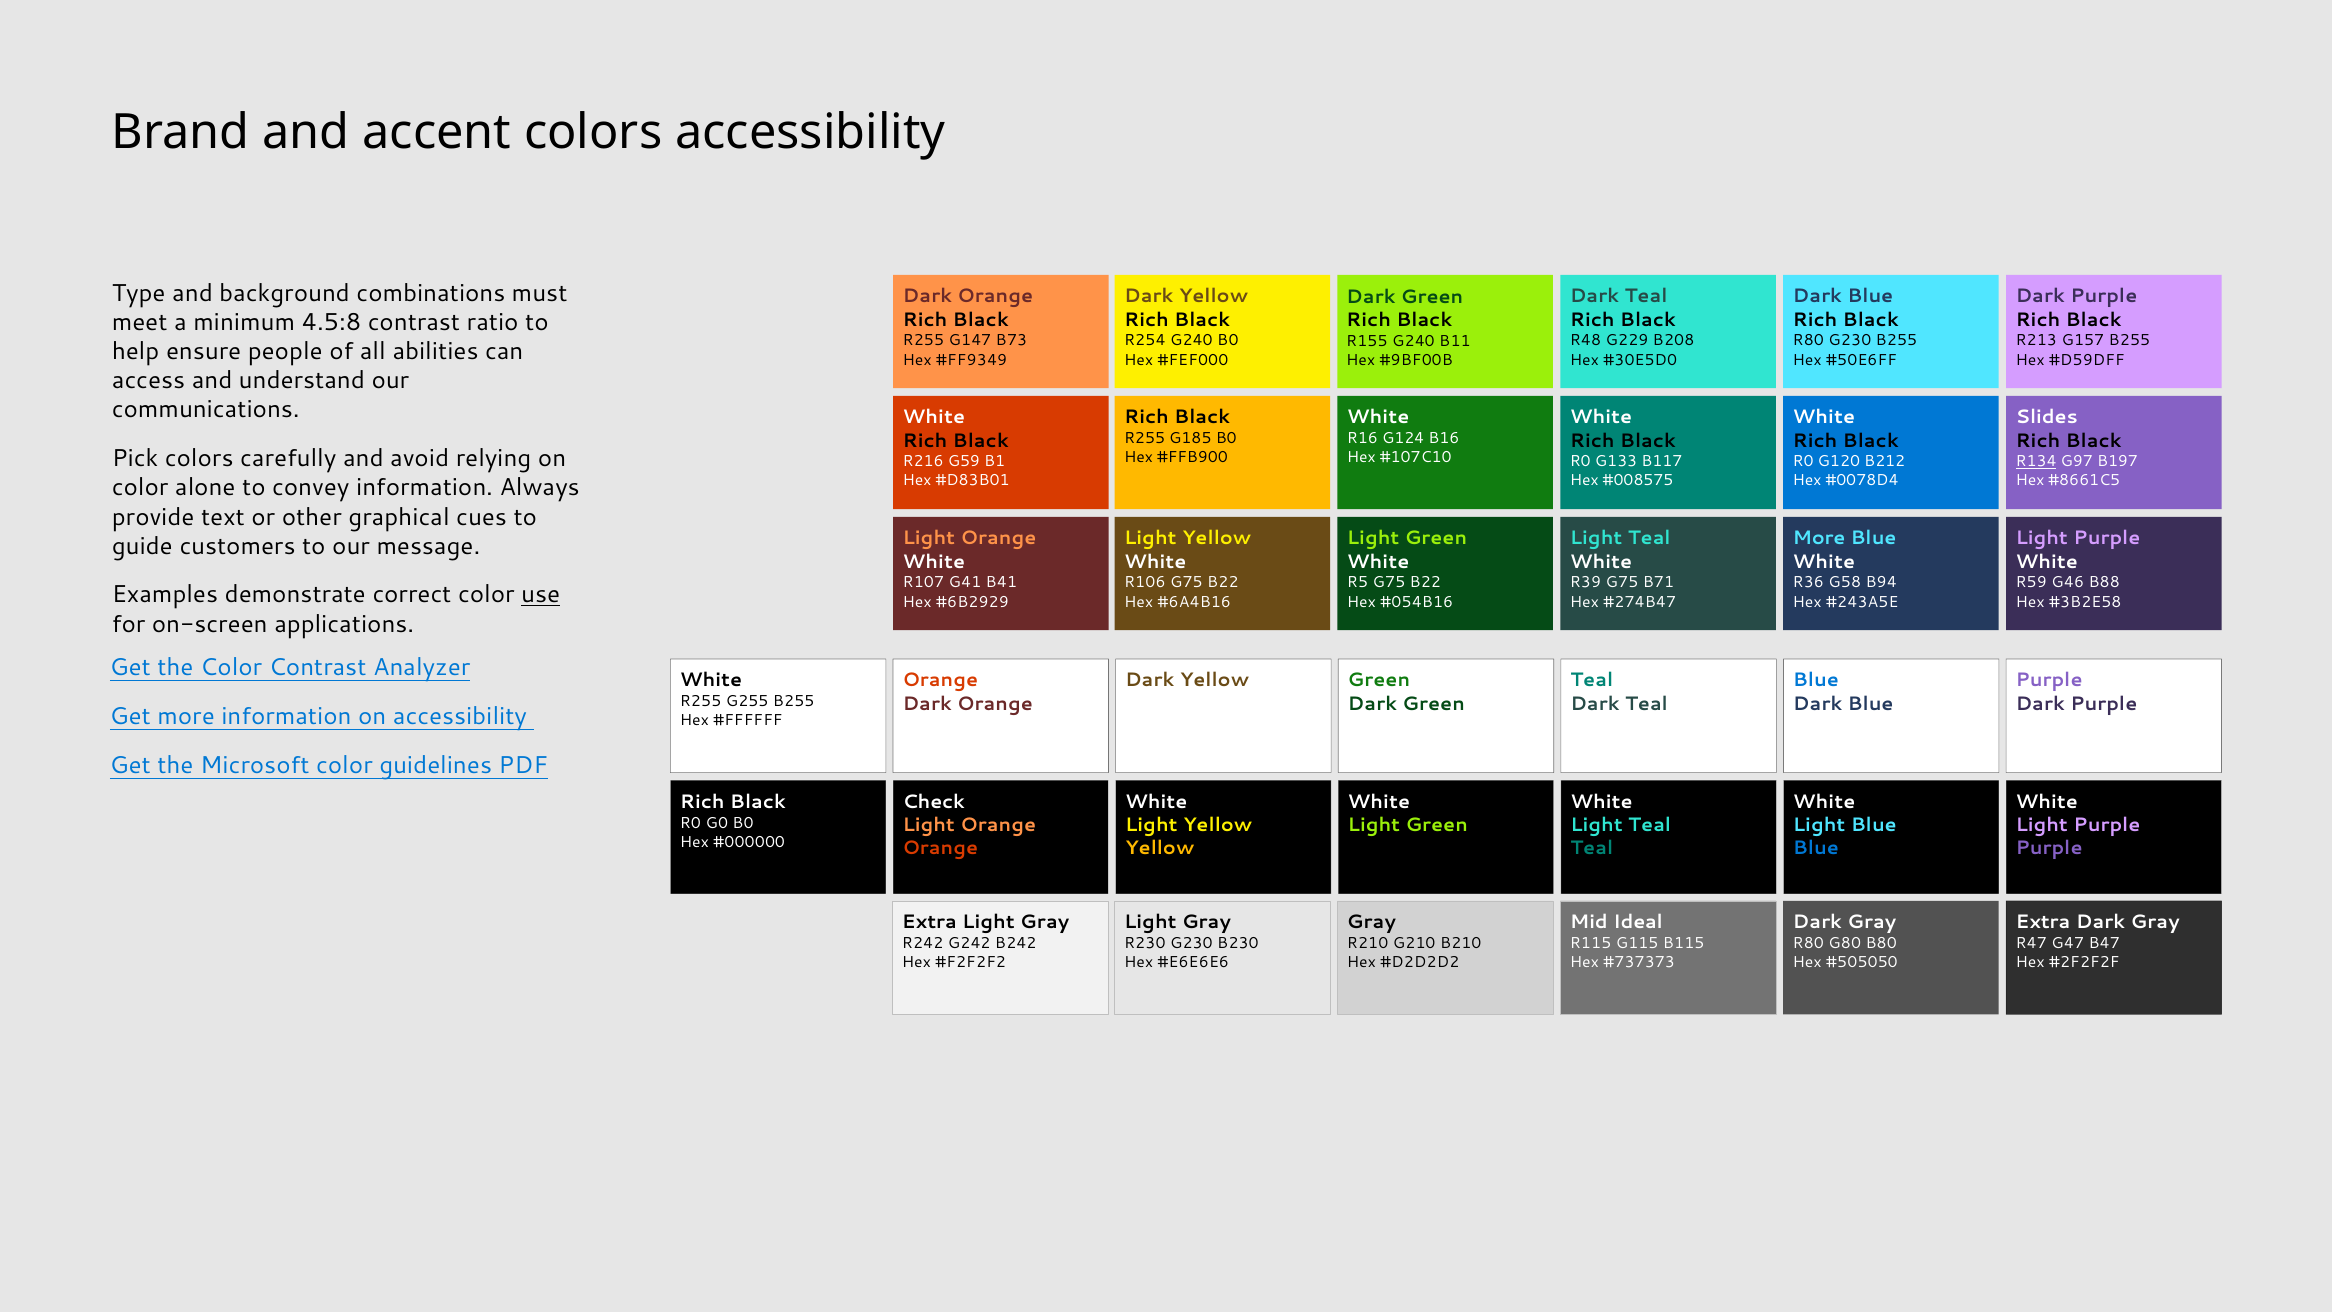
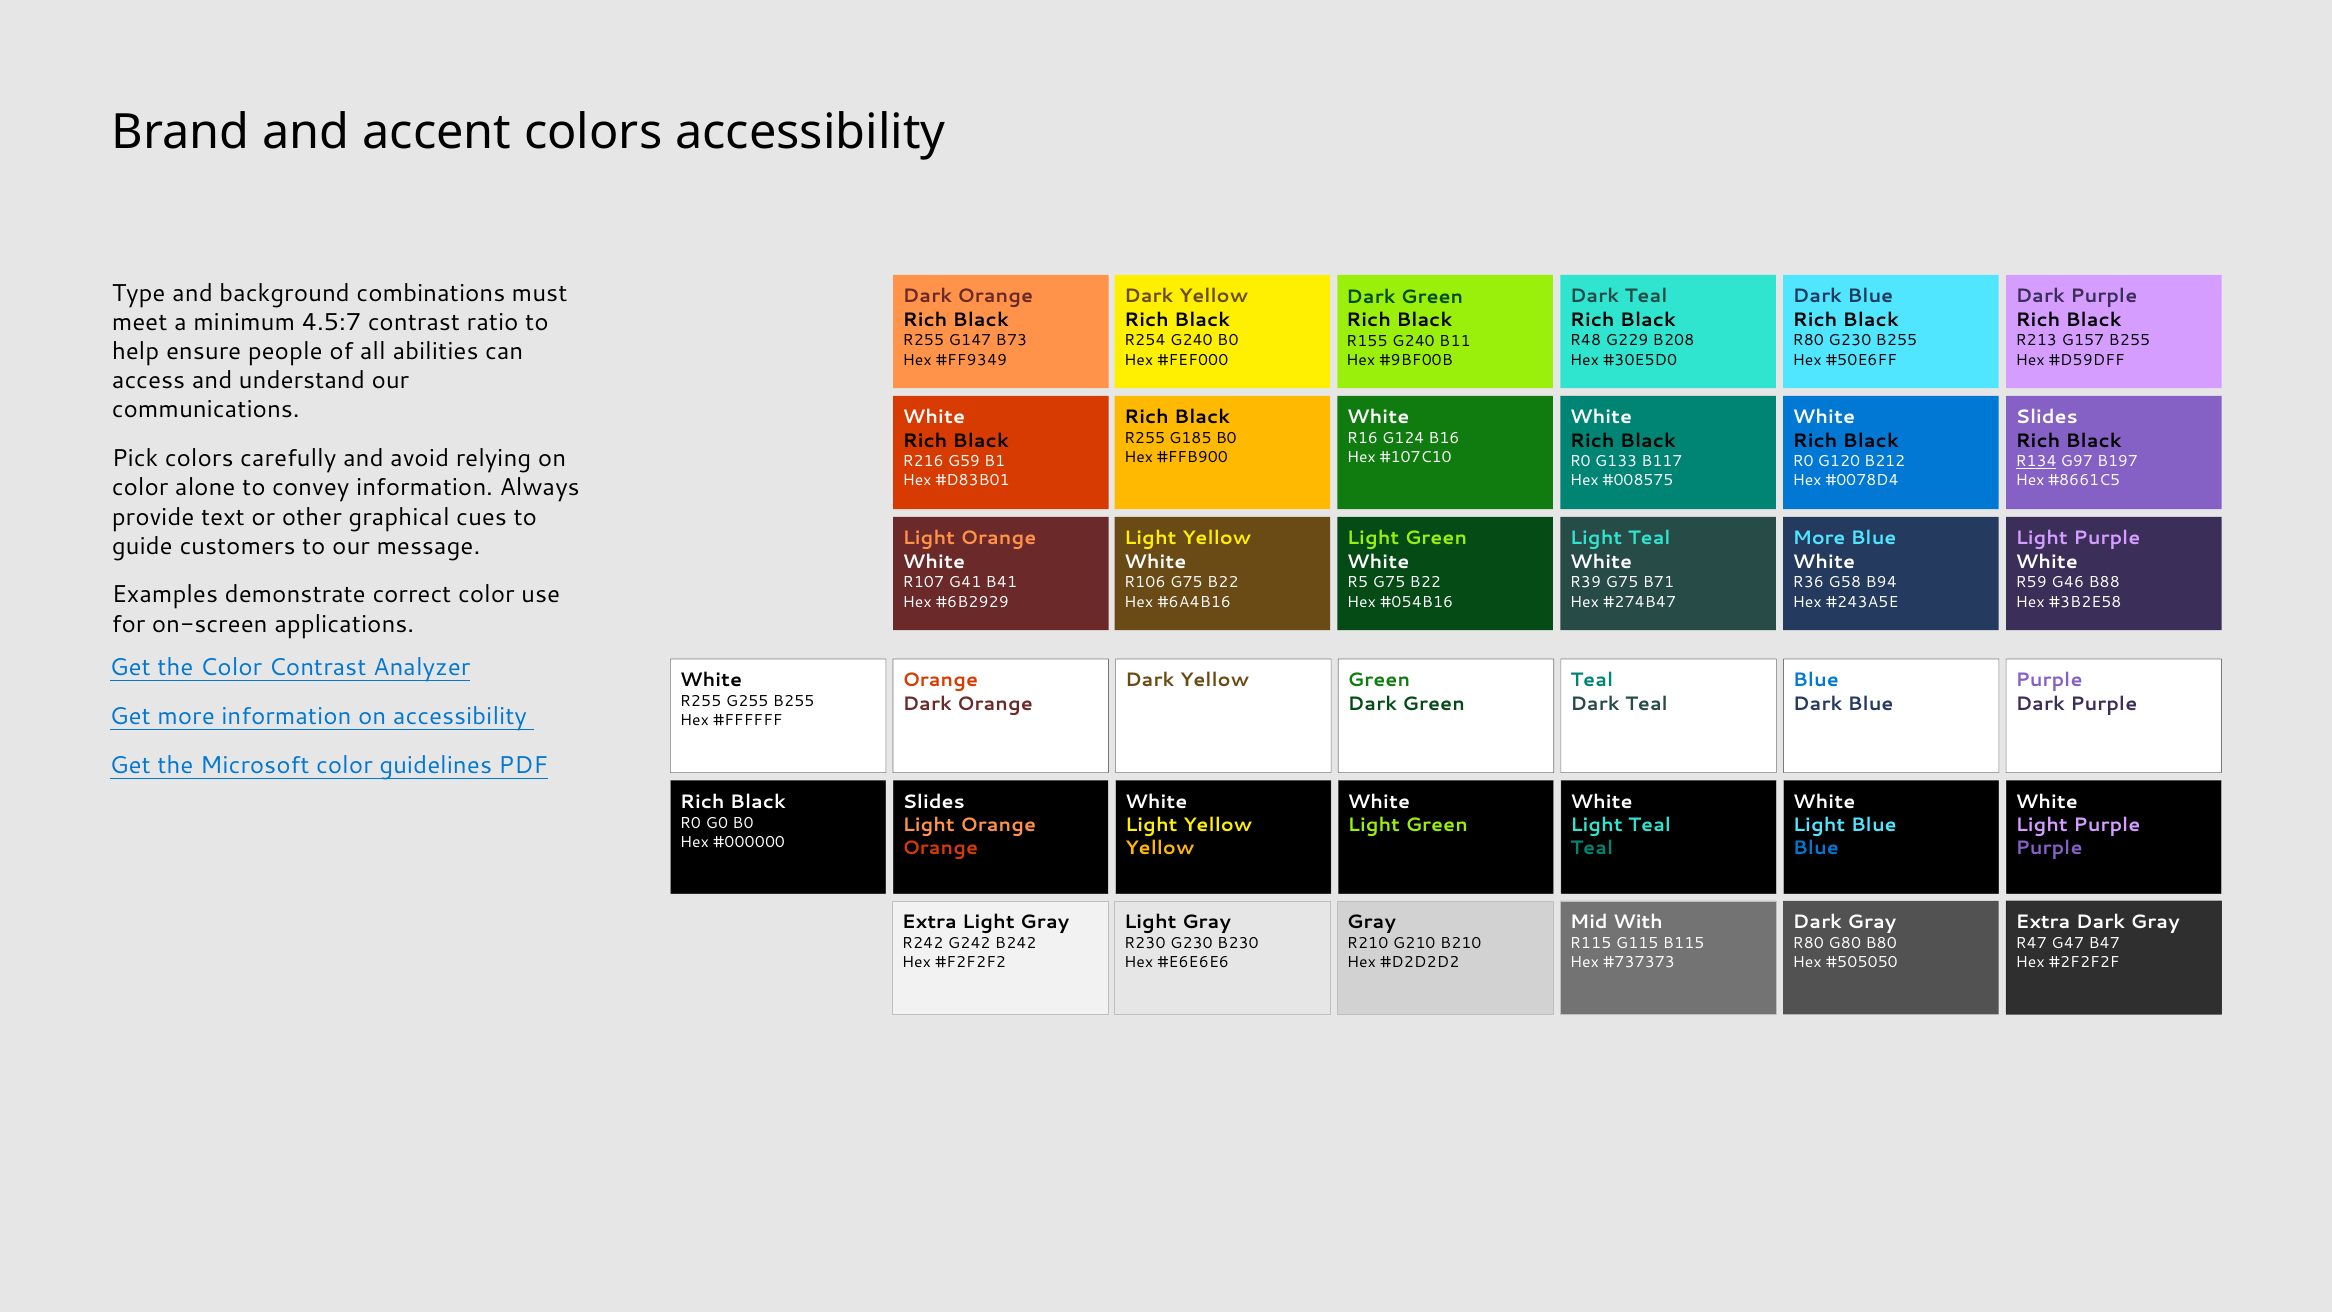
4.5:8: 4.5:8 -> 4.5:7 (331, 322)
use underline: present -> none (541, 595)
Check: Check -> Slides (934, 802)
Ideal: Ideal -> With (1638, 922)
